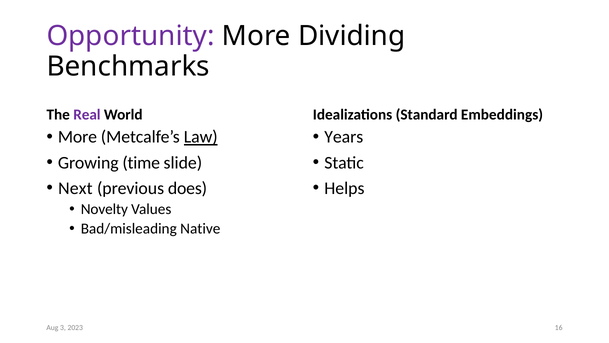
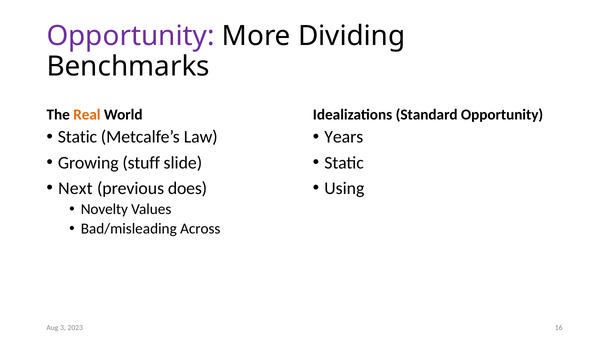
Real colour: purple -> orange (87, 115)
Standard Embeddings: Embeddings -> Opportunity (502, 115)
More: More -> Static (77, 137)
Law underline: present -> none (201, 137)
time: time -> stuff (141, 162)
Helps: Helps -> Using (344, 188)
Native: Native -> Across (200, 229)
